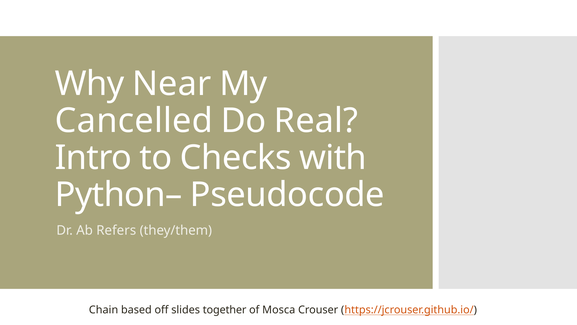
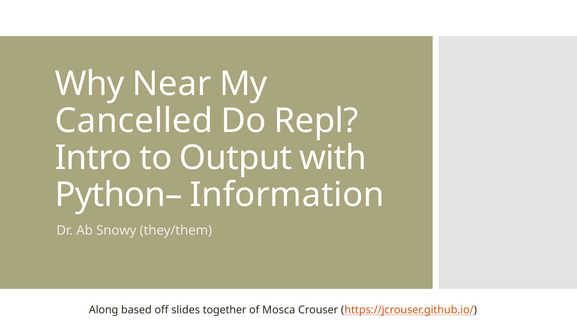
Real: Real -> Repl (316, 121)
Checks: Checks -> Output (236, 158)
Pseudocode: Pseudocode -> Information (287, 195)
Refers: Refers -> Snowy (116, 230)
Chain: Chain -> Along (104, 310)
